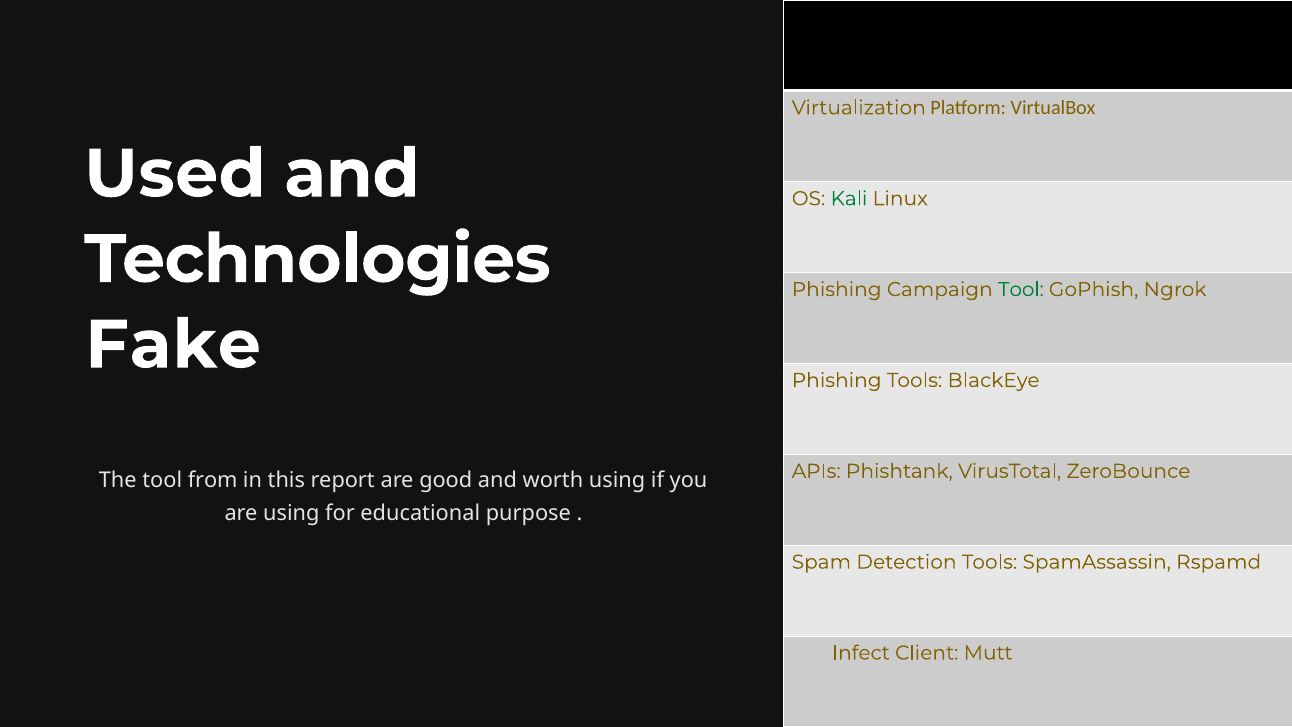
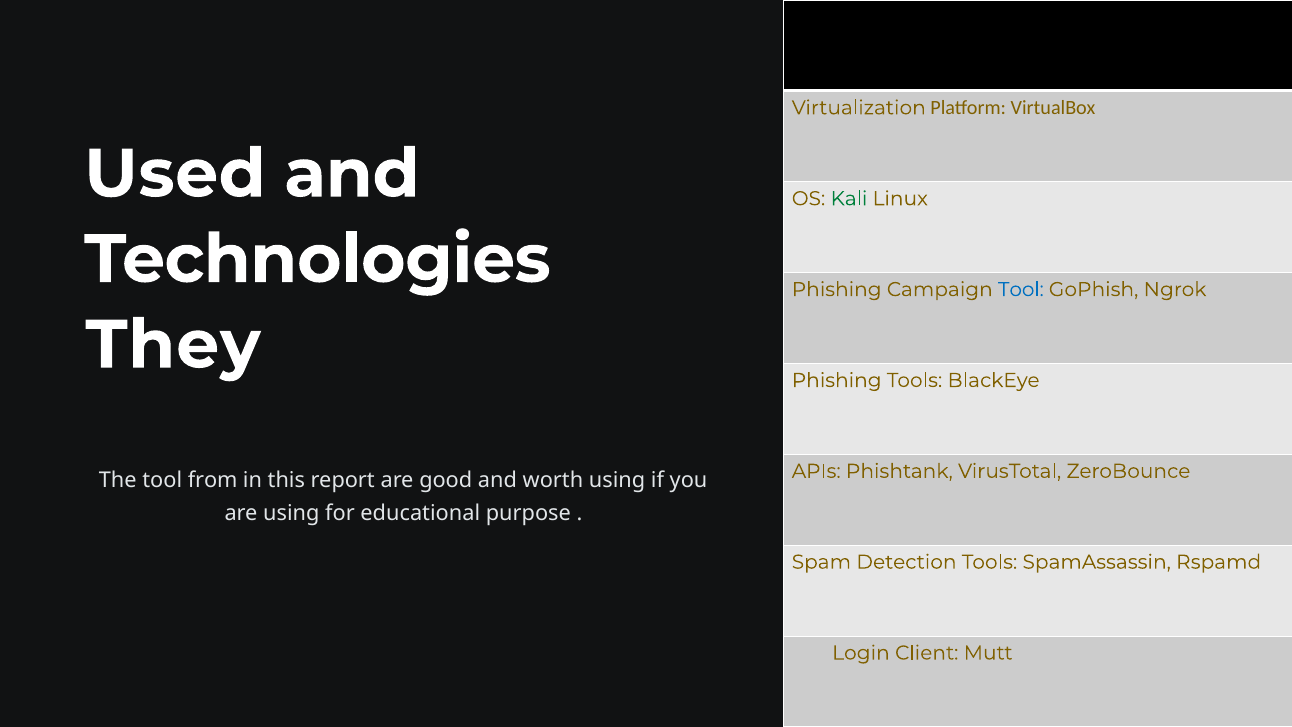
Tool colour: green -> blue (1021, 289)
Fake: Fake -> They (173, 345)
Infect: Infect -> Login (861, 653)
